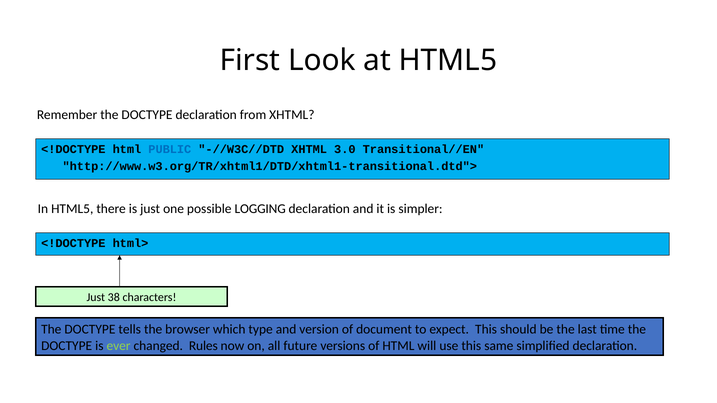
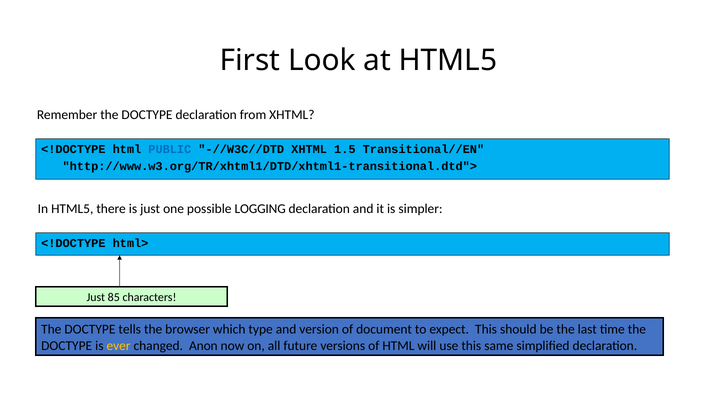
3.0: 3.0 -> 1.5 (345, 150)
38: 38 -> 85 (114, 297)
ever colour: light green -> yellow (119, 346)
Rules: Rules -> Anon (203, 346)
